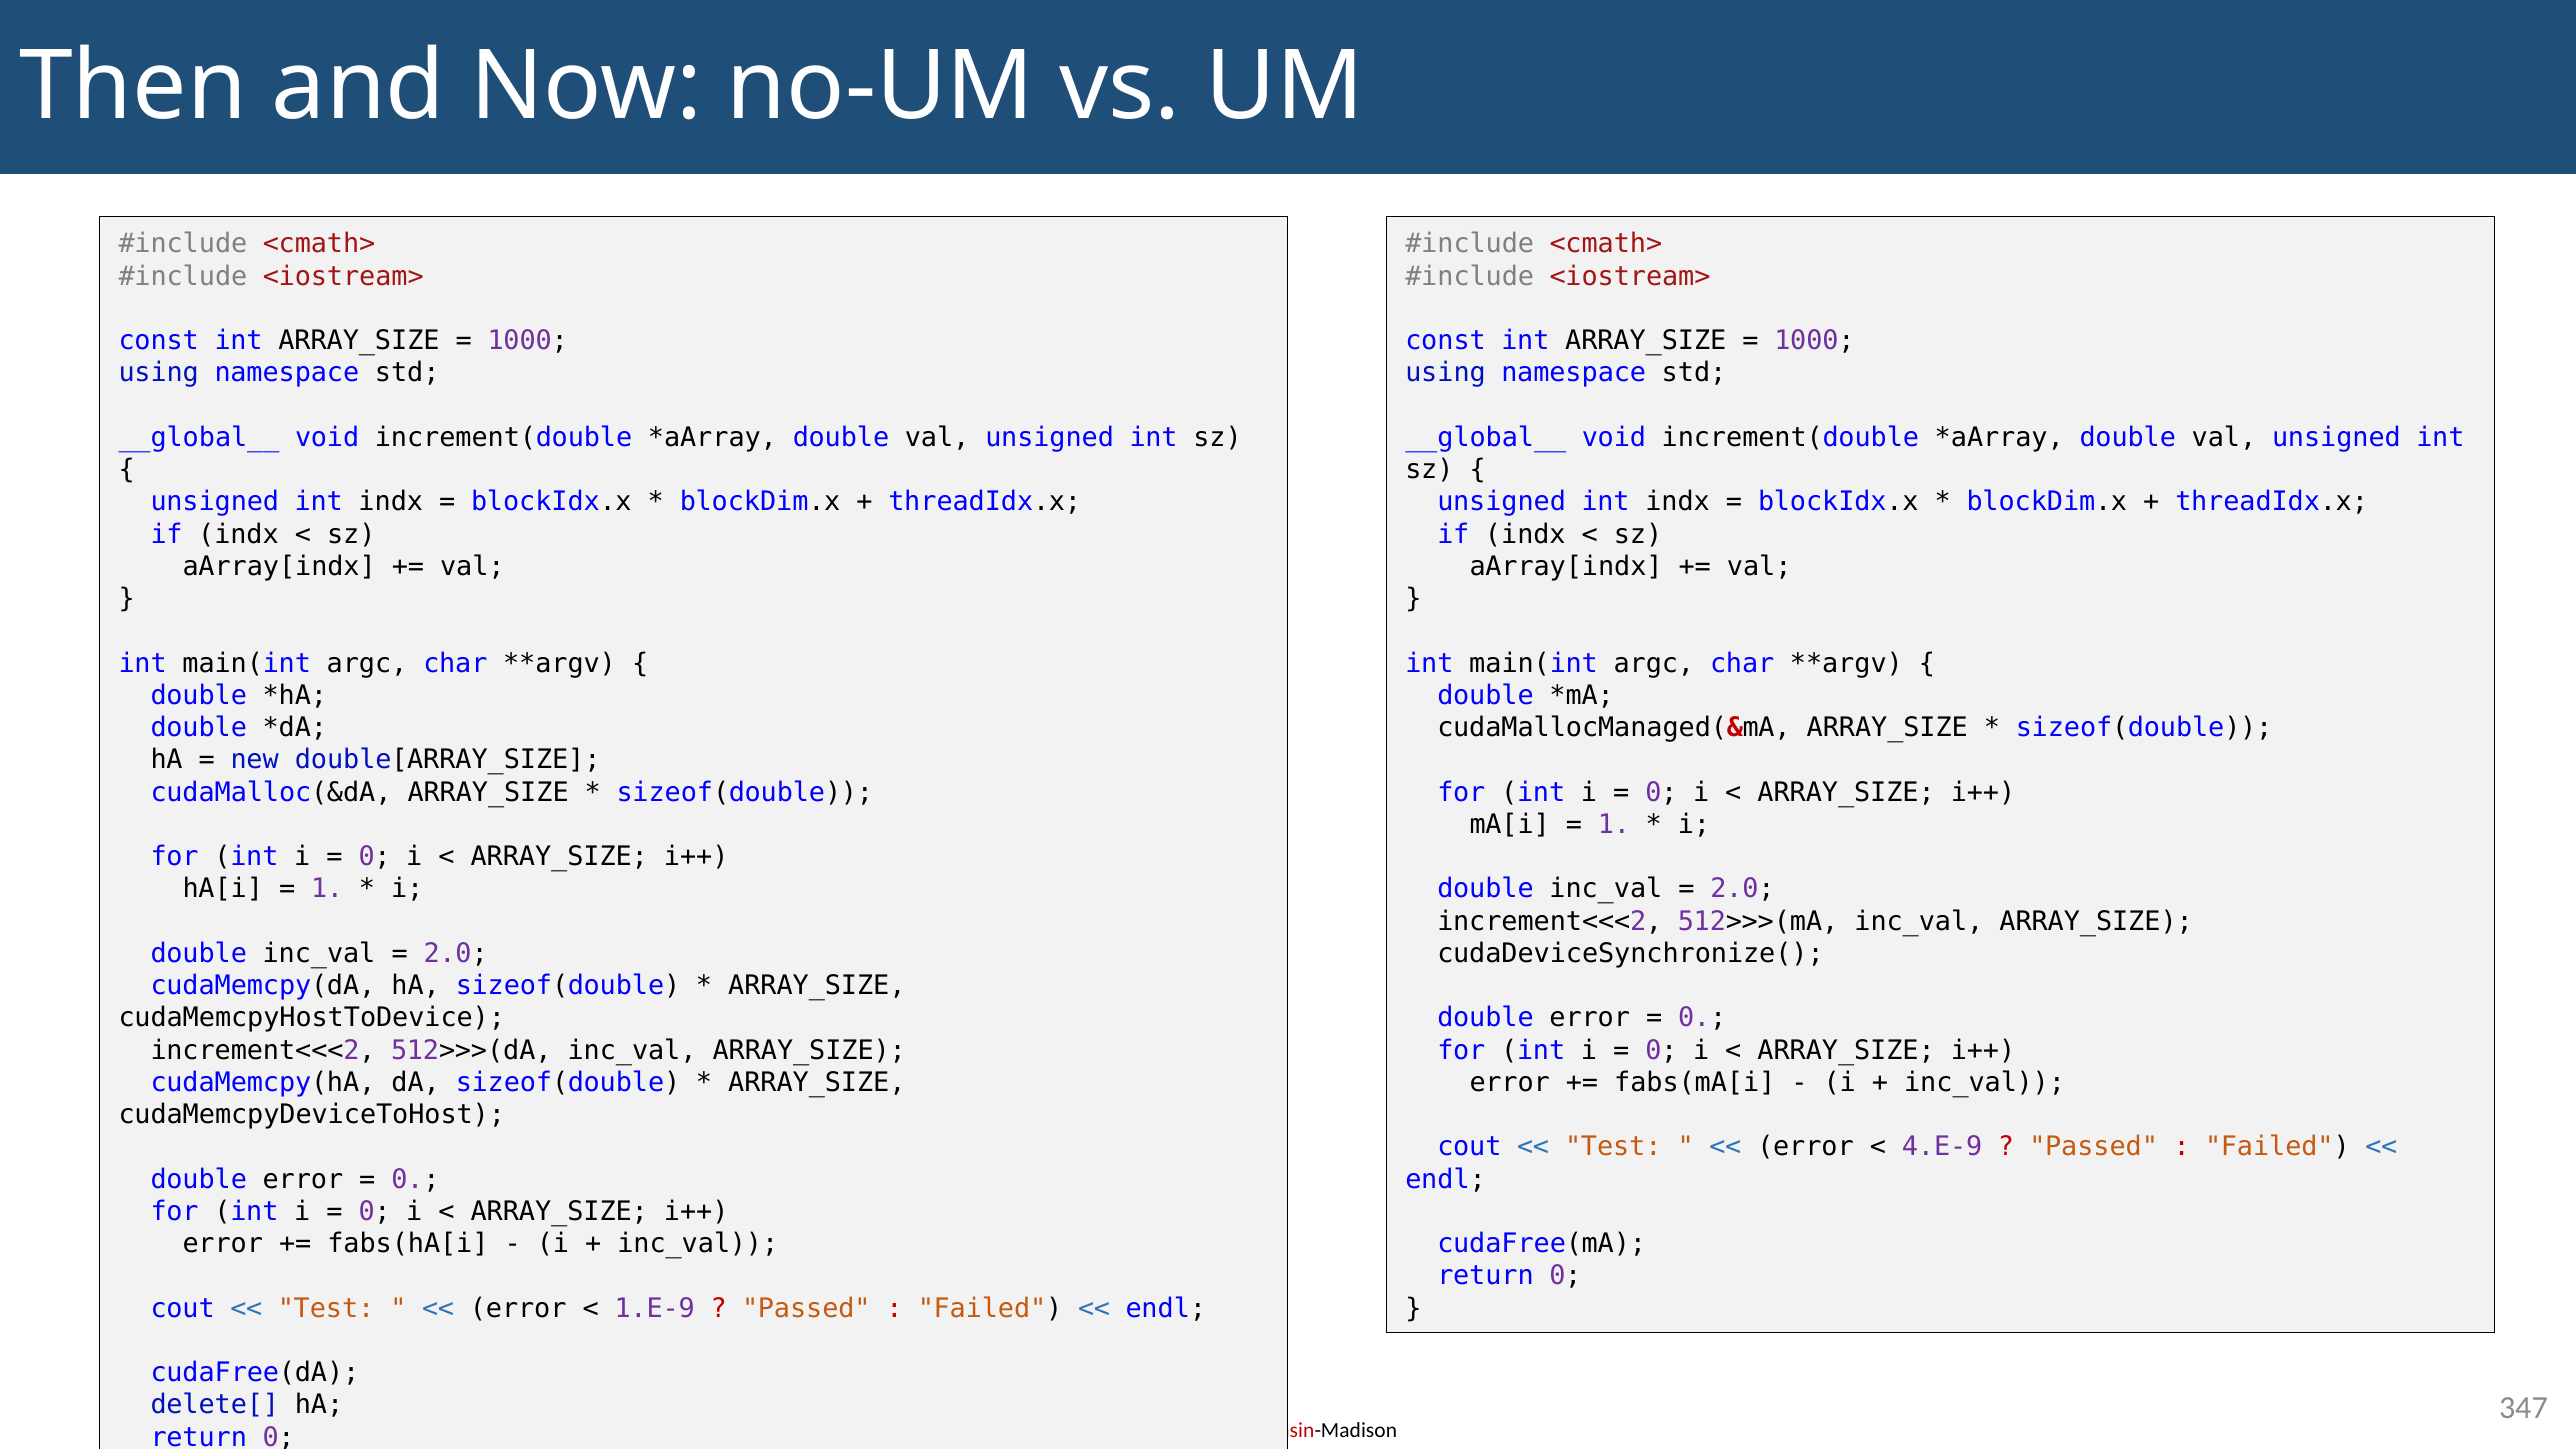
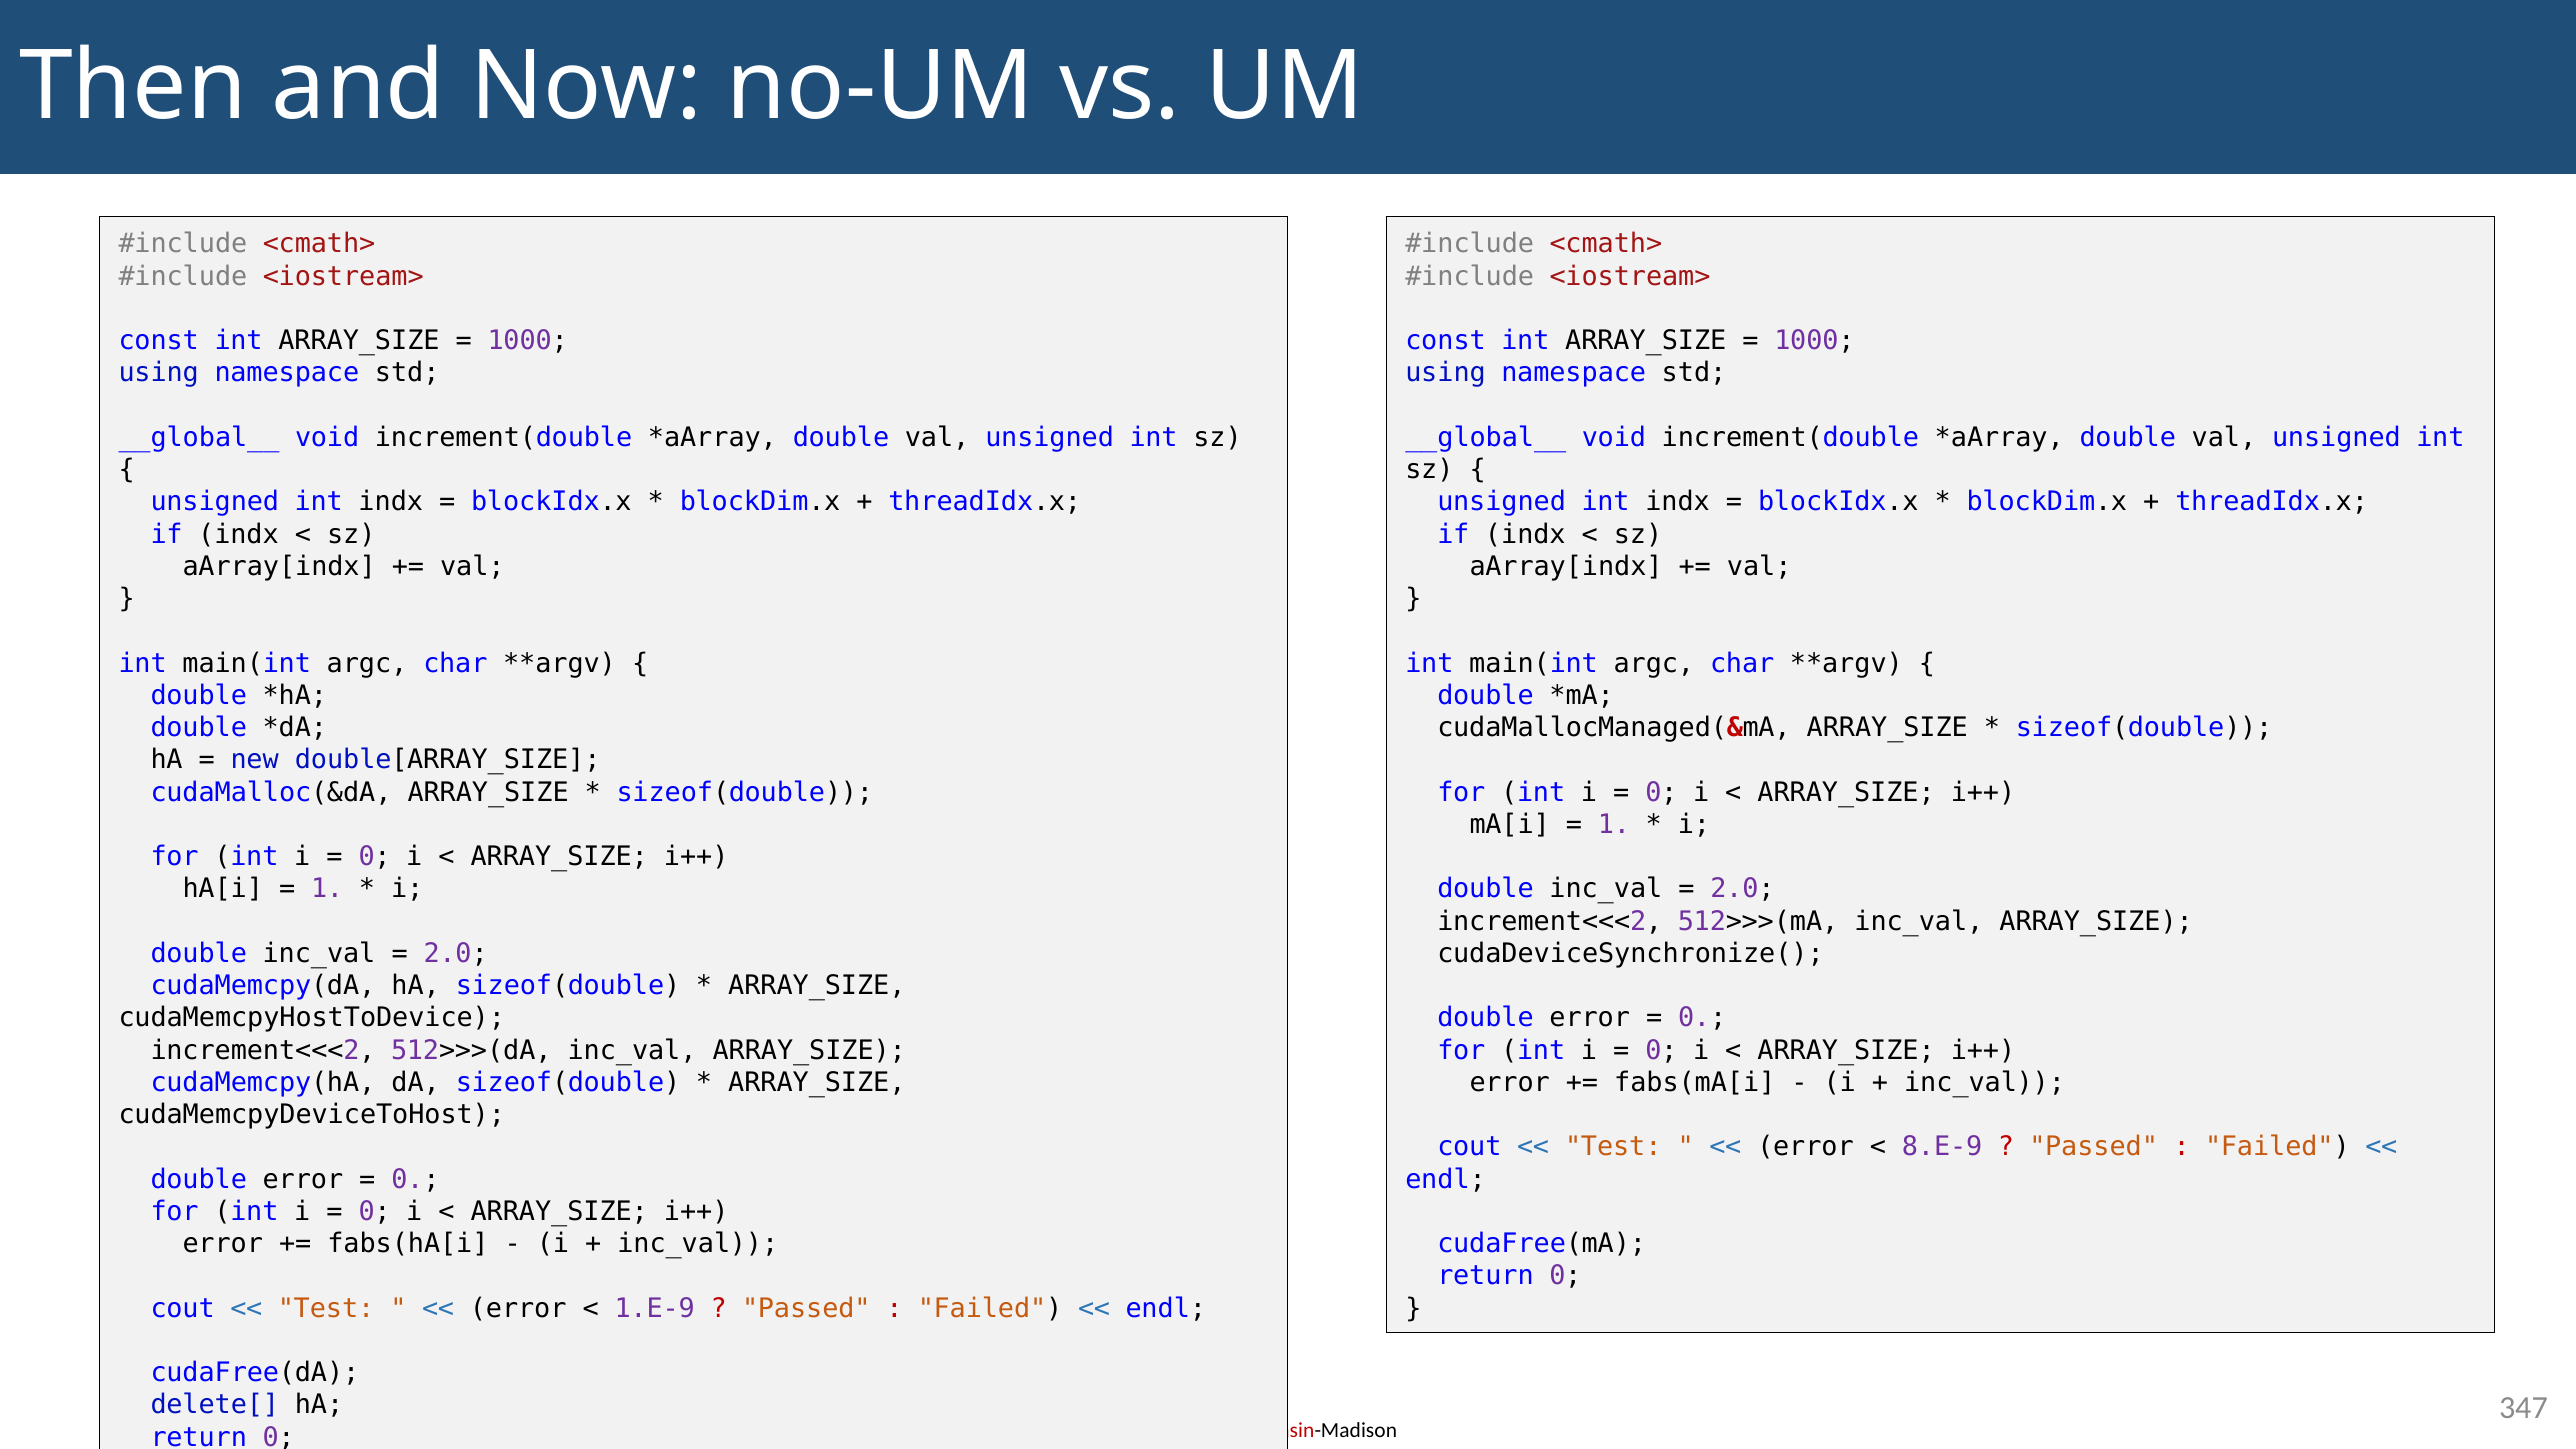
4.E-9: 4.E-9 -> 8.E-9 (1942, 1147)
